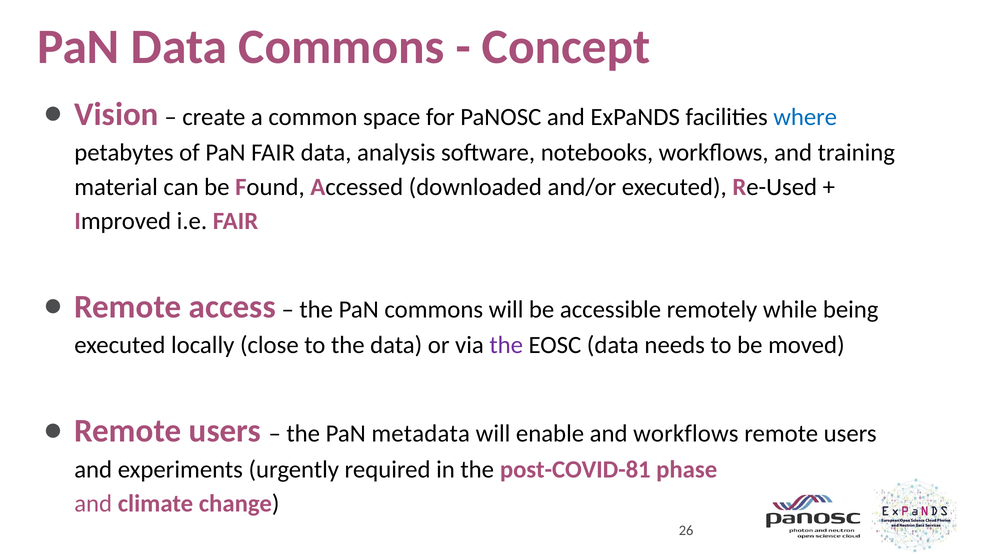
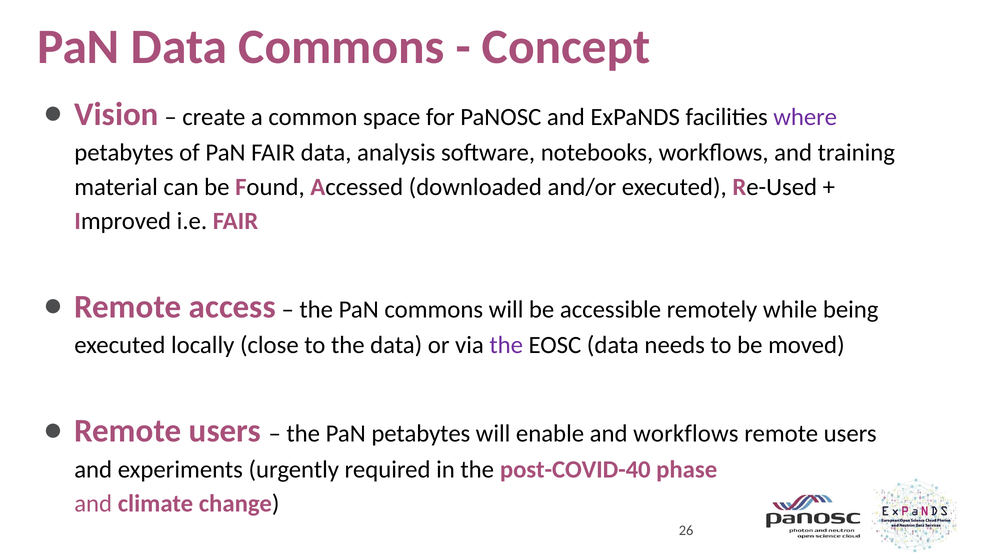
where colour: blue -> purple (805, 117)
PaN metadata: metadata -> petabytes (421, 434)
post-COVID-81: post-COVID-81 -> post-COVID-40 (575, 470)
